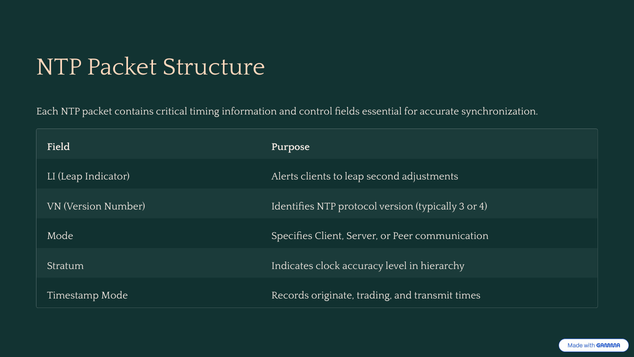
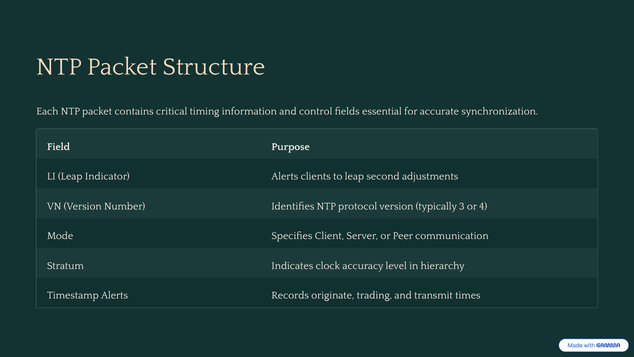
Timestamp Mode: Mode -> Alerts (115, 295)
